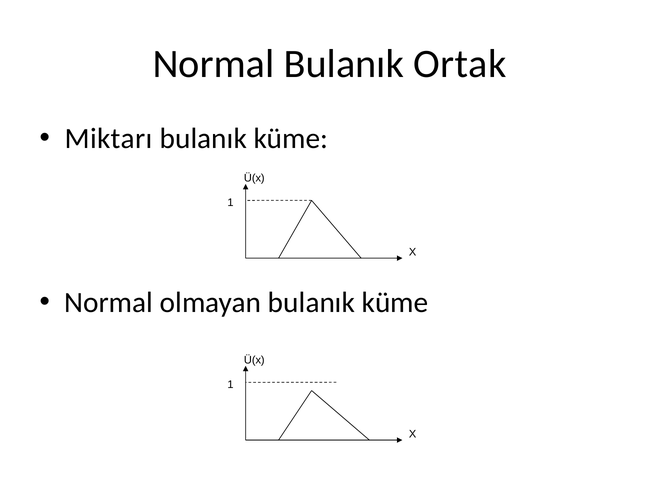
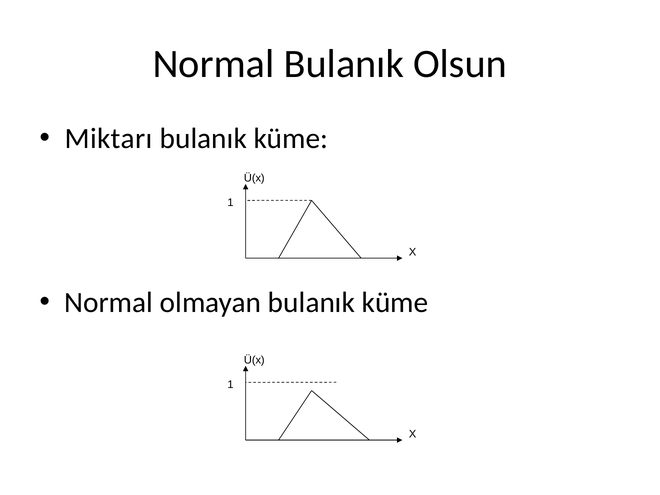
Ortak: Ortak -> Olsun (460, 64)
